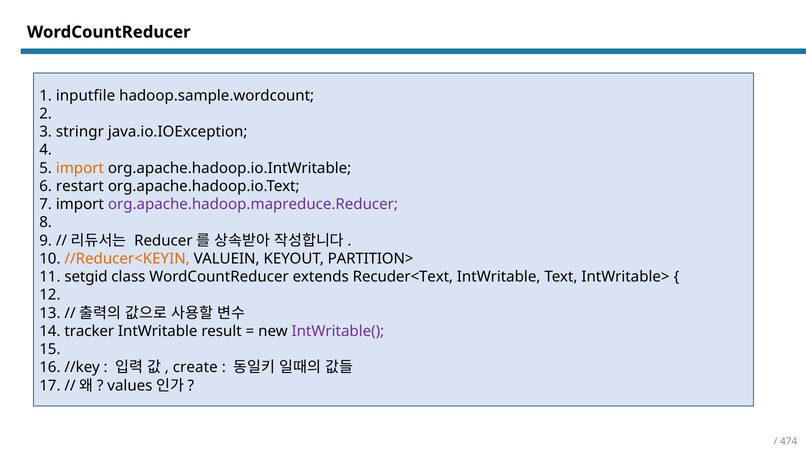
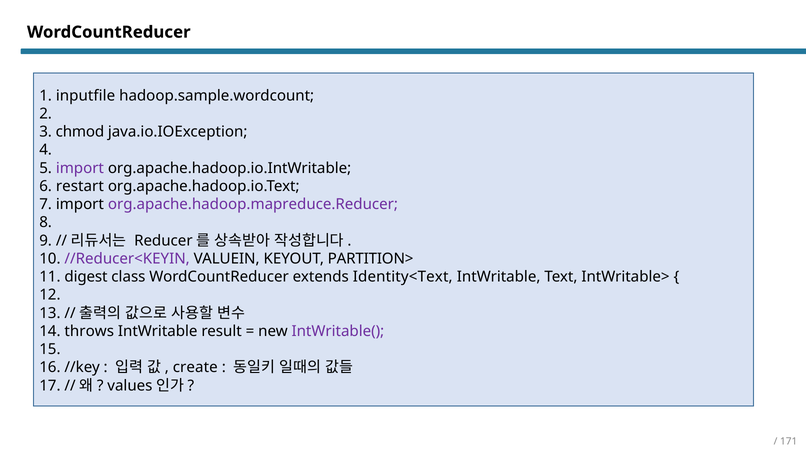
stringr: stringr -> chmod (80, 132)
import colour: orange -> purple (80, 168)
//Reducer<KEYIN colour: orange -> purple (127, 259)
setgid: setgid -> digest (86, 277)
Recuder<Text: Recuder<Text -> Identity<Text (403, 277)
tracker: tracker -> throws (89, 331)
474: 474 -> 171 (789, 442)
